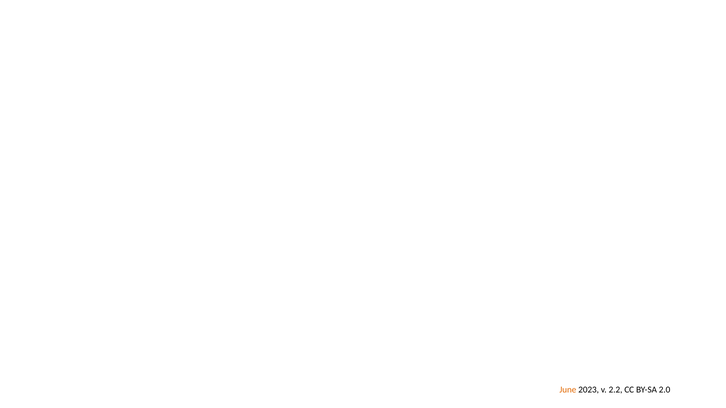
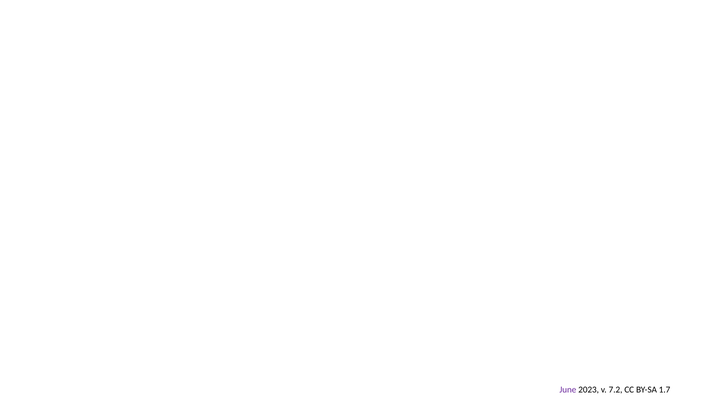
June colour: orange -> purple (568, 390)
2.2: 2.2 -> 7.2 (616, 390)
2.0: 2.0 -> 1.7 (665, 390)
